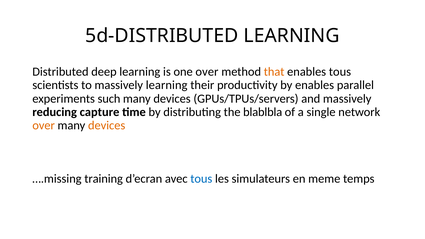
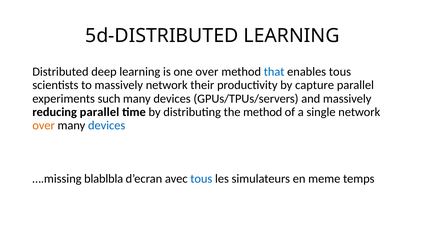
that colour: orange -> blue (274, 72)
massively learning: learning -> network (167, 85)
by enables: enables -> capture (315, 85)
reducing capture: capture -> parallel (99, 112)
the blablbla: blablbla -> method (263, 112)
devices colour: orange -> blue (107, 125)
training: training -> blablbla (104, 179)
